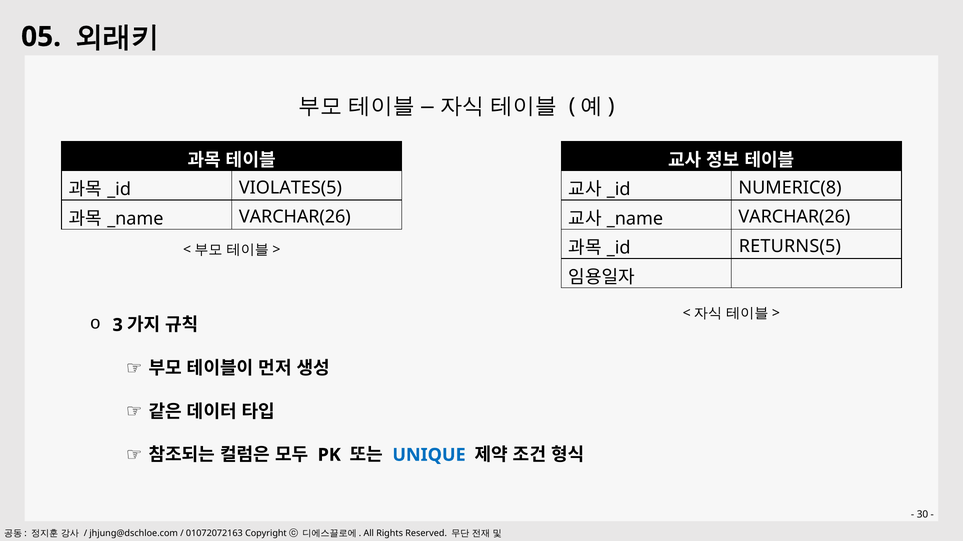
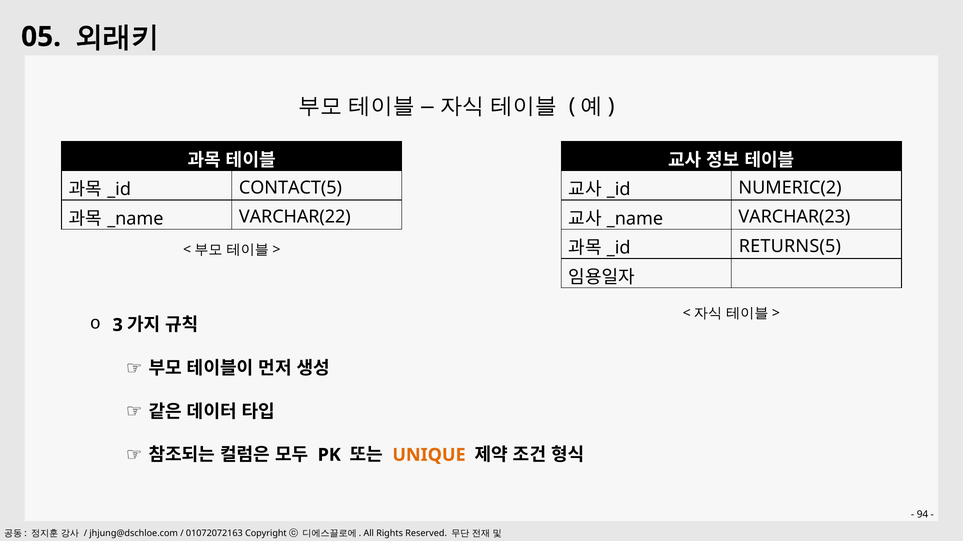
VIOLATES(5: VIOLATES(5 -> CONTACT(5 (290, 188)
NUMERIC(8: NUMERIC(8 -> NUMERIC(2 (790, 188)
VARCHAR(26: VARCHAR(26 -> VARCHAR(22 (295, 217)
VARCHAR(26: VARCHAR(26 -> VARCHAR(23 (794, 217)
UNIQUE colour: blue -> orange (429, 455)
30: 30 -> 94 (922, 515)
